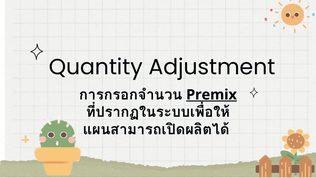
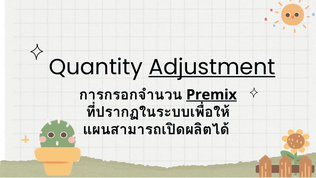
Adjustment underline: none -> present (212, 67)
